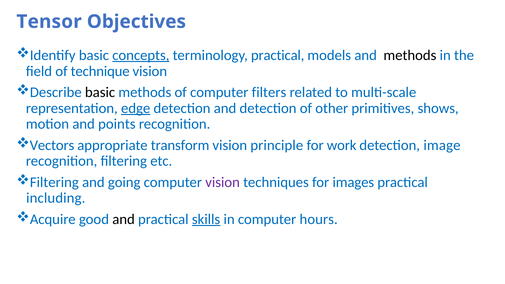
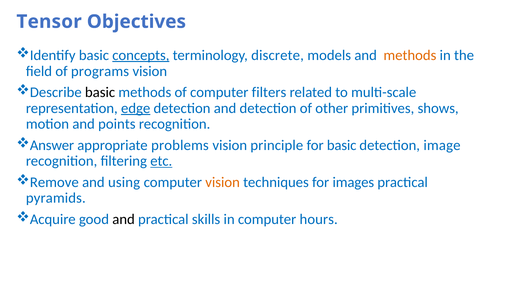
terminology practical: practical -> discrete (278, 55)
methods colour: black -> orange (410, 55)
technique: technique -> programs (100, 71)
Vectors: Vectors -> Answer (52, 145)
transform: transform -> problems (180, 145)
for work: work -> basic (342, 145)
etc underline: none -> present (161, 161)
Filtering: Filtering -> Remove (54, 182)
going: going -> using (124, 182)
vision colour: purple -> orange (223, 182)
including: including -> pyramids (56, 198)
skills underline: present -> none (206, 219)
